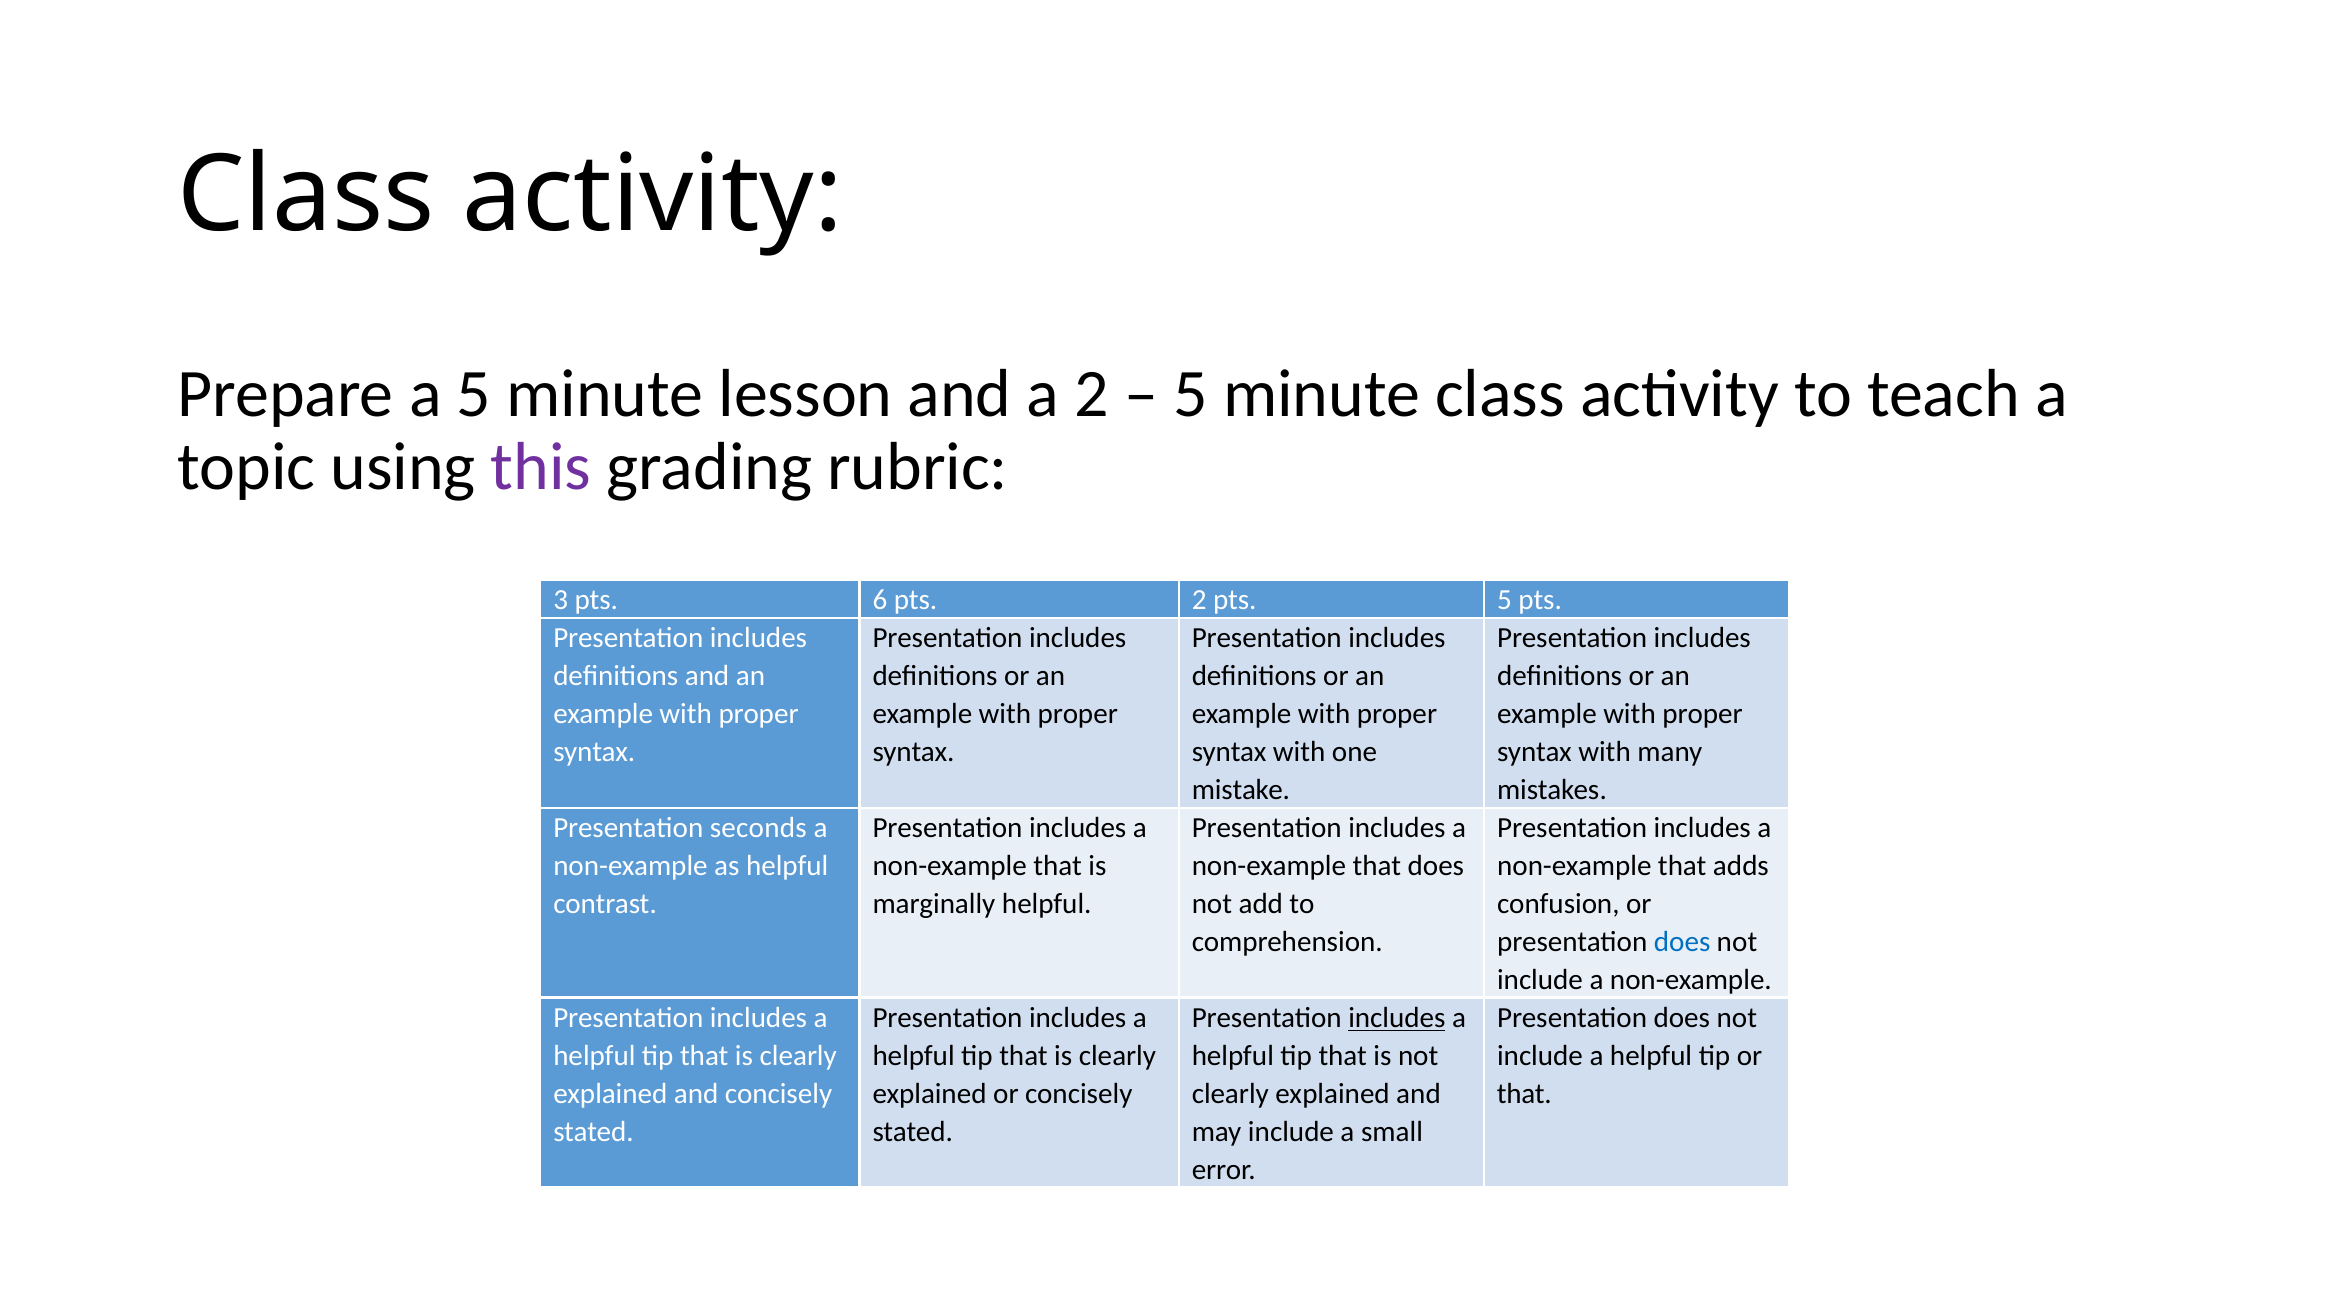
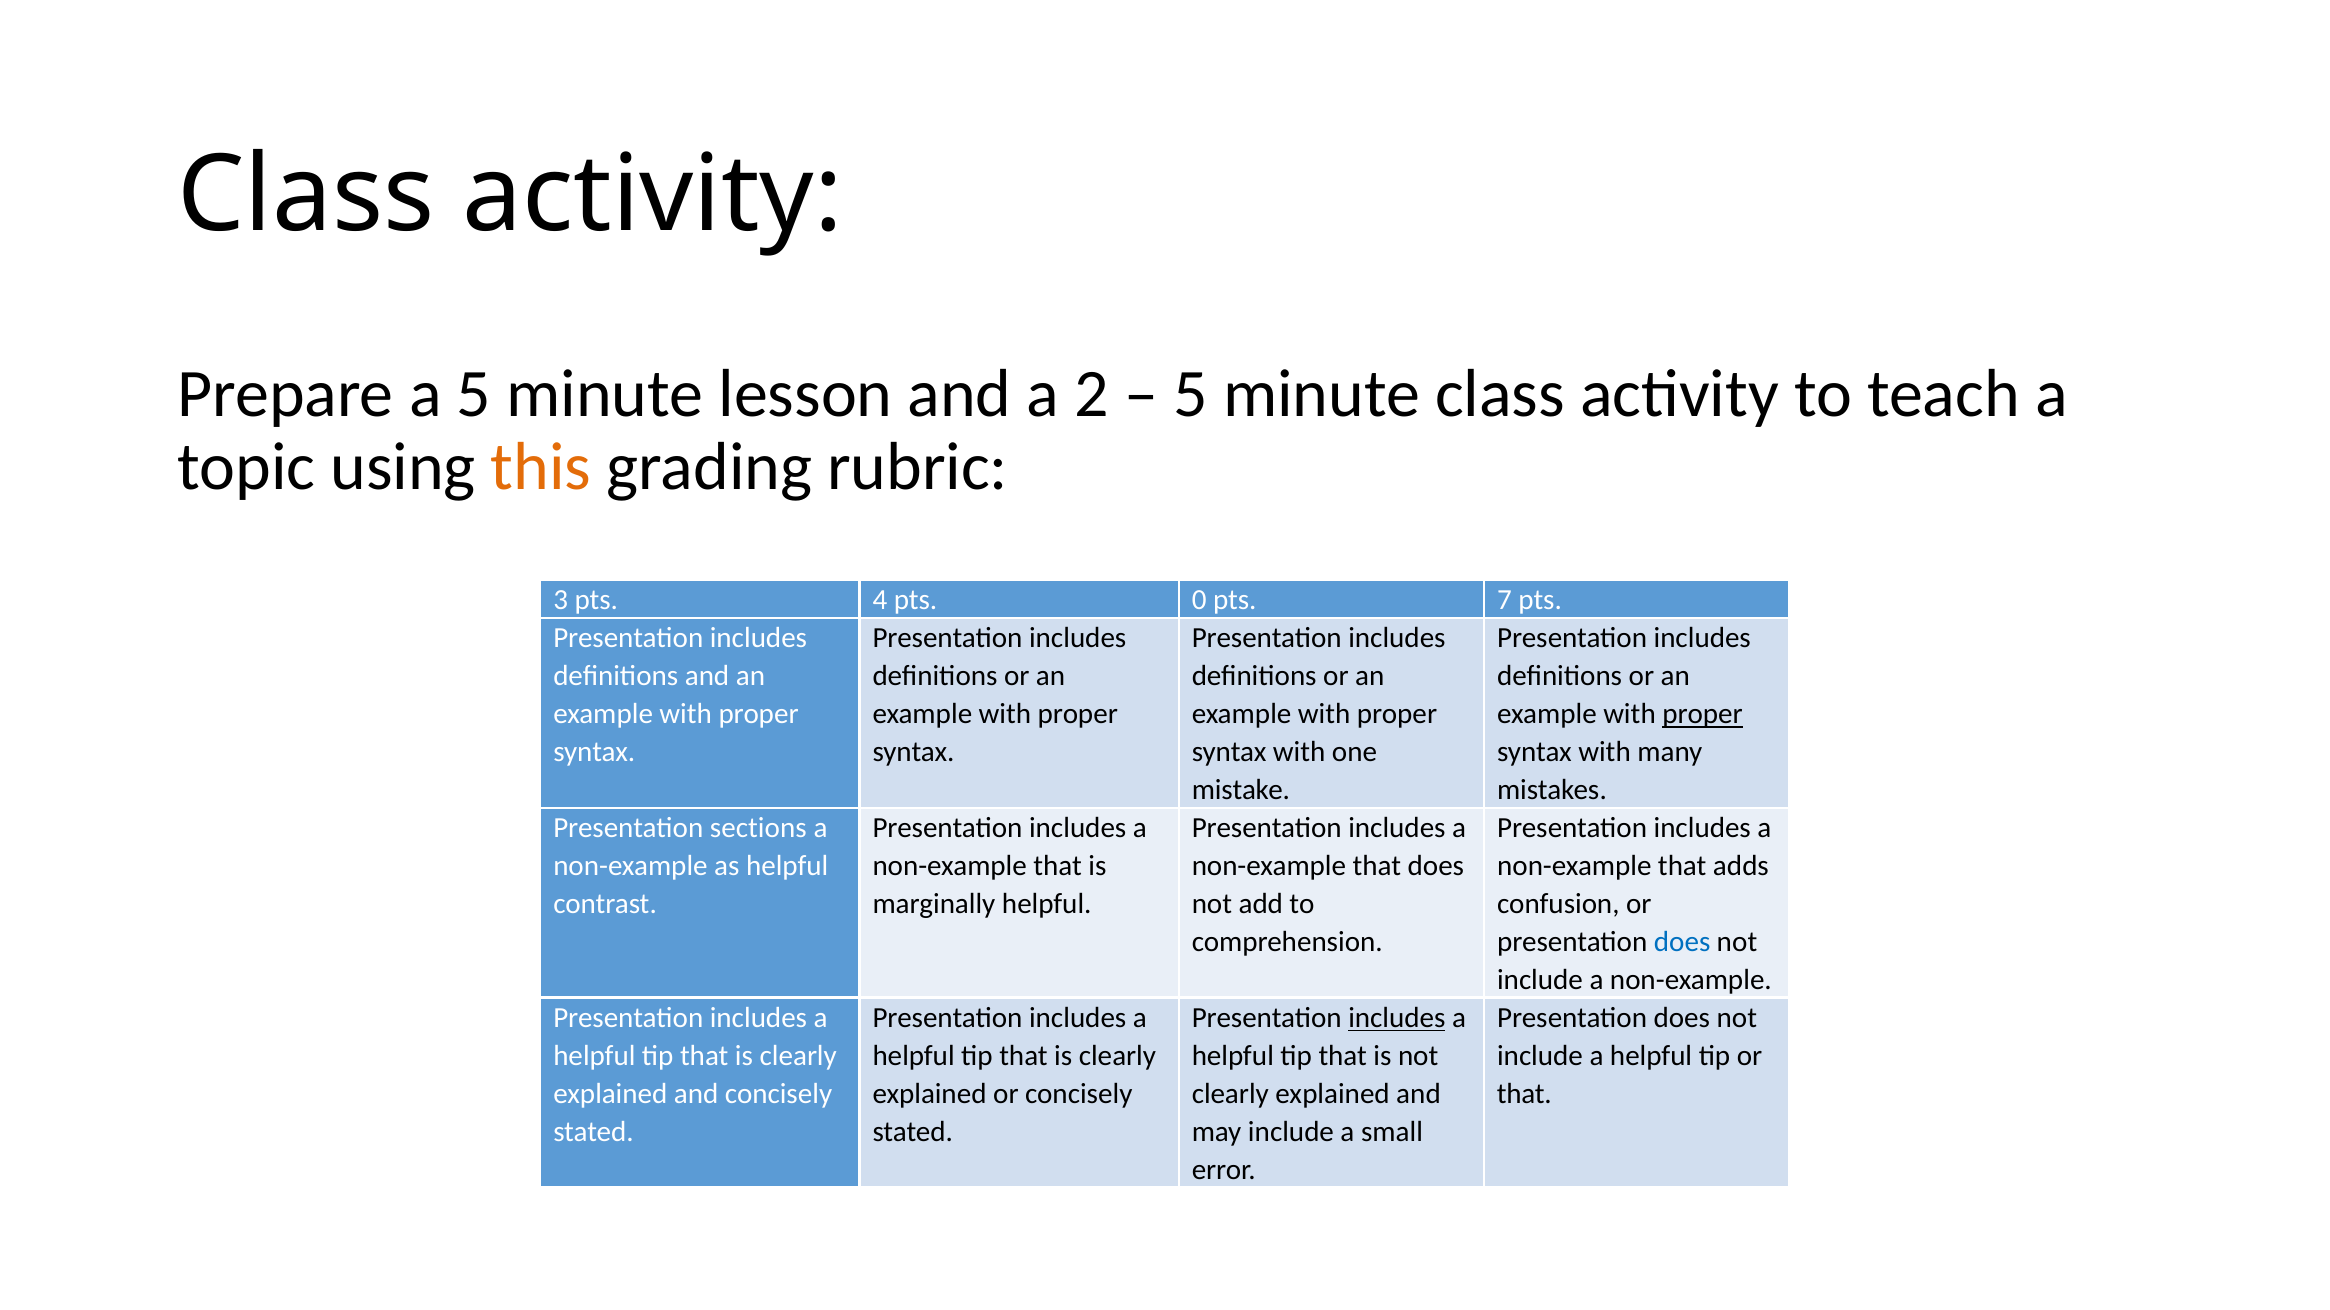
this colour: purple -> orange (541, 467)
6: 6 -> 4 (880, 601)
pts 2: 2 -> 0 (1199, 601)
pts 5: 5 -> 7 (1505, 601)
proper underline: none -> present (1702, 715)
seconds: seconds -> sections (758, 829)
